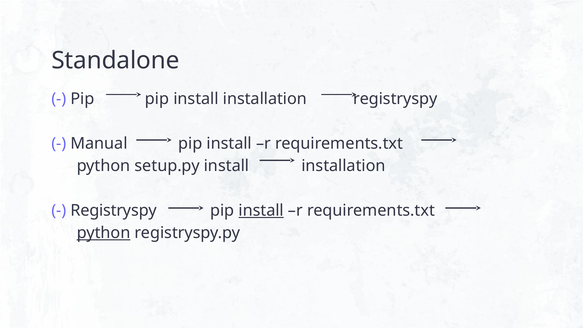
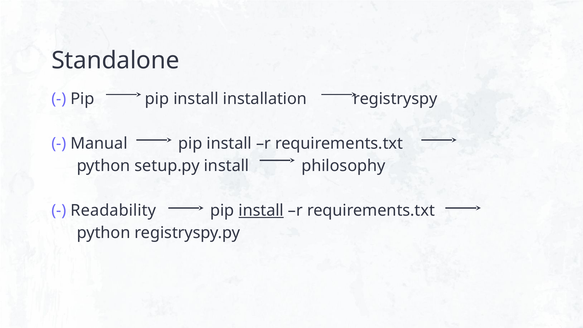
setup.py install installation: installation -> philosophy (343, 166)
Registryspy: Registryspy -> Readability (113, 211)
python underline: present -> none (104, 233)
